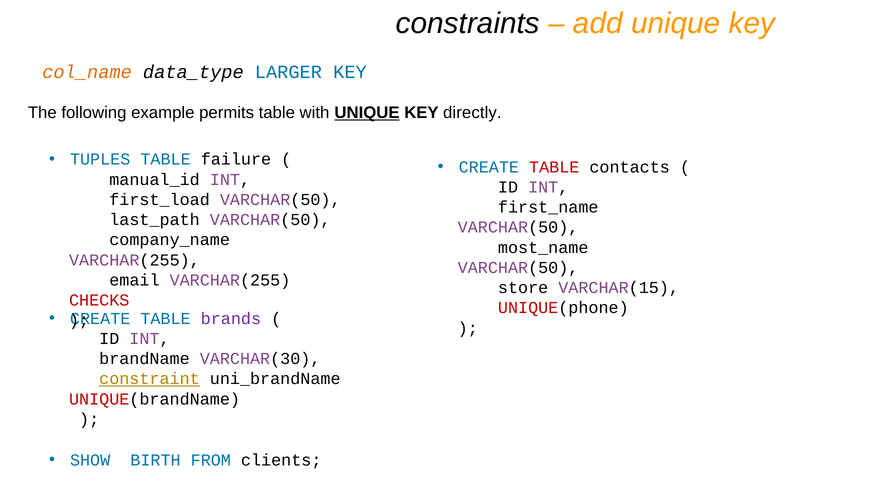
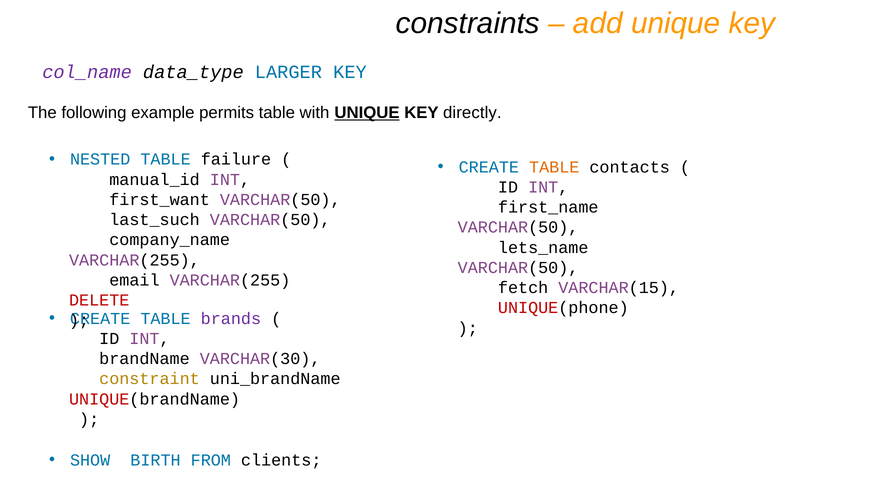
col_name colour: orange -> purple (87, 72)
TUPLES: TUPLES -> NESTED (100, 159)
TABLE colour: red -> orange (554, 167)
first_load: first_load -> first_want (160, 200)
last_path: last_path -> last_such (155, 220)
most_name: most_name -> lets_name (543, 247)
store: store -> fetch (523, 288)
CHECKS: CHECKS -> DELETE (99, 300)
constraint underline: present -> none (149, 379)
